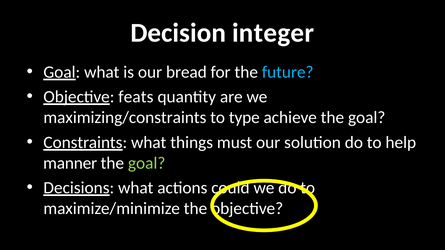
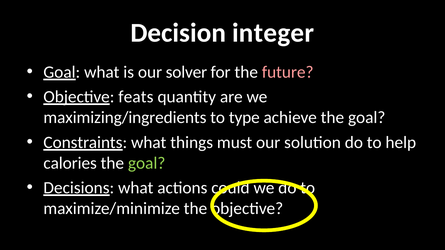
bread: bread -> solver (186, 72)
future colour: light blue -> pink (288, 72)
maximizing/constraints: maximizing/constraints -> maximizing/ingredients (125, 118)
manner: manner -> calories (70, 163)
